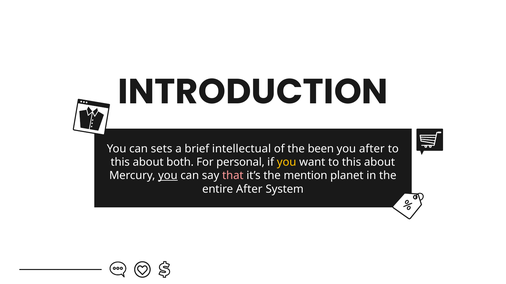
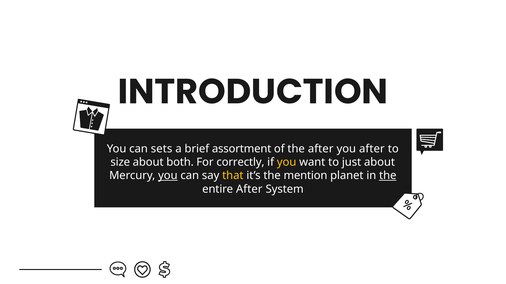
intellectual: intellectual -> assortment (242, 149)
the been: been -> after (321, 149)
this: this -> size (120, 162)
personal: personal -> correctly (240, 162)
want to this: this -> just (352, 162)
that colour: pink -> yellow (233, 176)
the underline: none -> present (388, 176)
